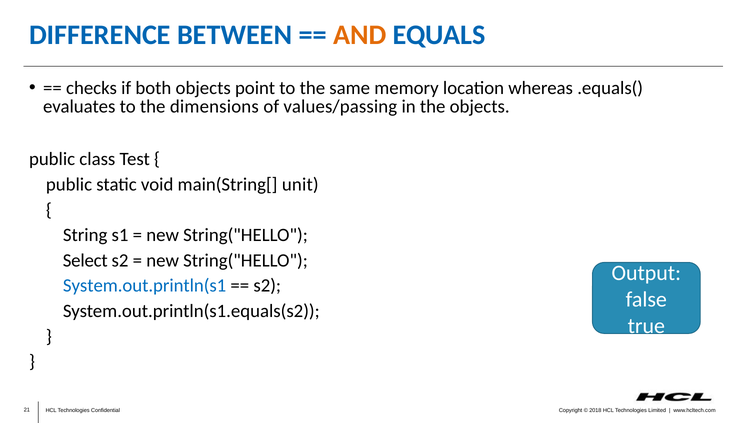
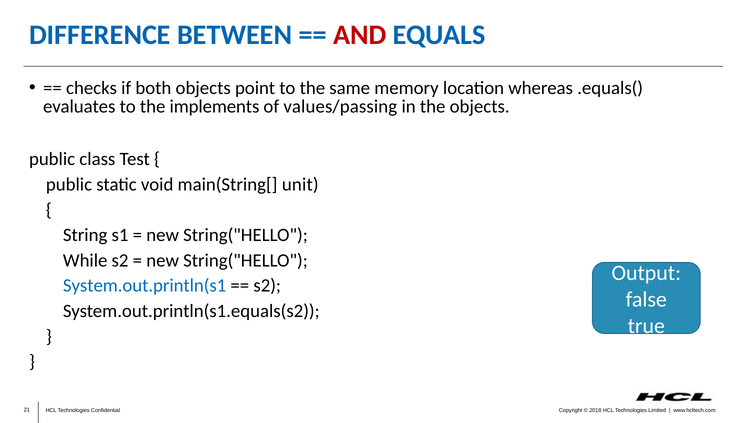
AND colour: orange -> red (360, 35)
dimensions: dimensions -> implements (214, 107)
Select: Select -> While (85, 260)
